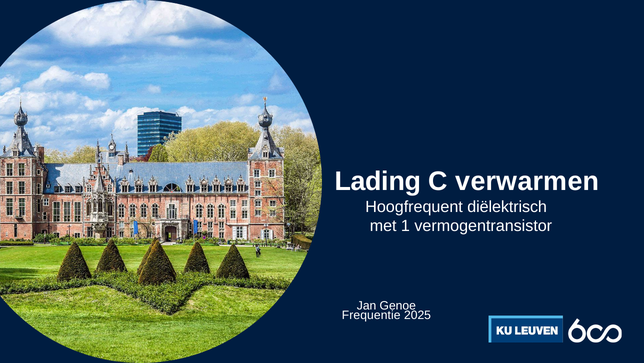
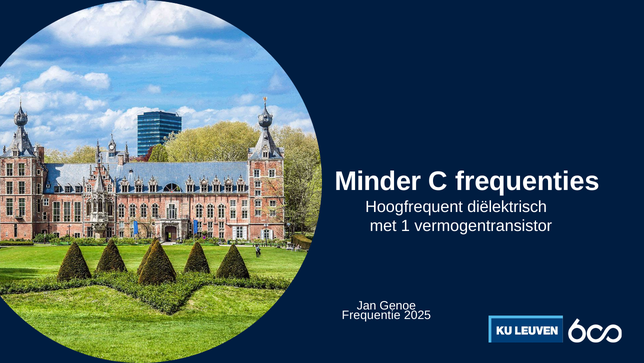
Lading: Lading -> Minder (378, 181)
verwarmen: verwarmen -> frequenties (527, 181)
